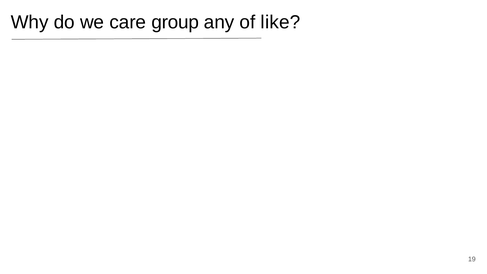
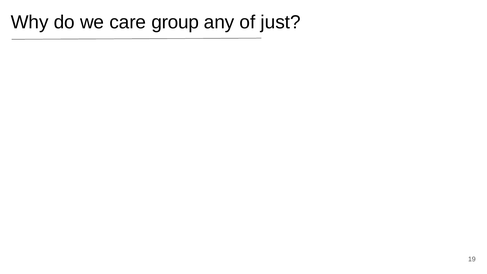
like: like -> just (281, 22)
